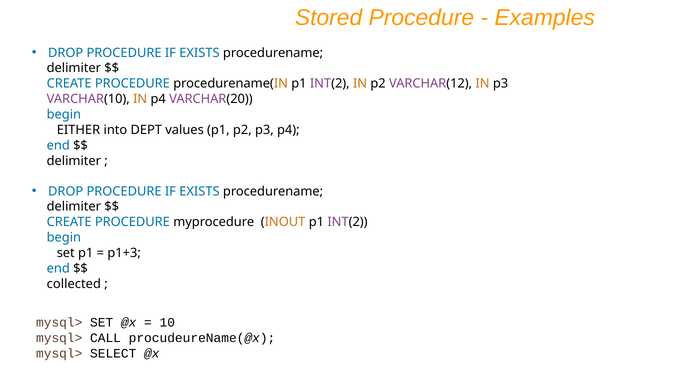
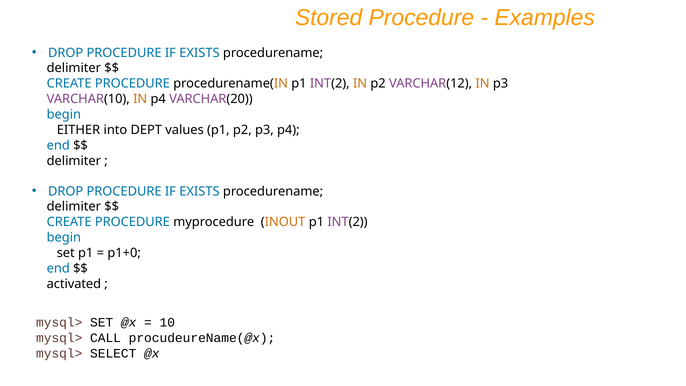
p1+3: p1+3 -> p1+0 (124, 253)
collected: collected -> activated (74, 284)
